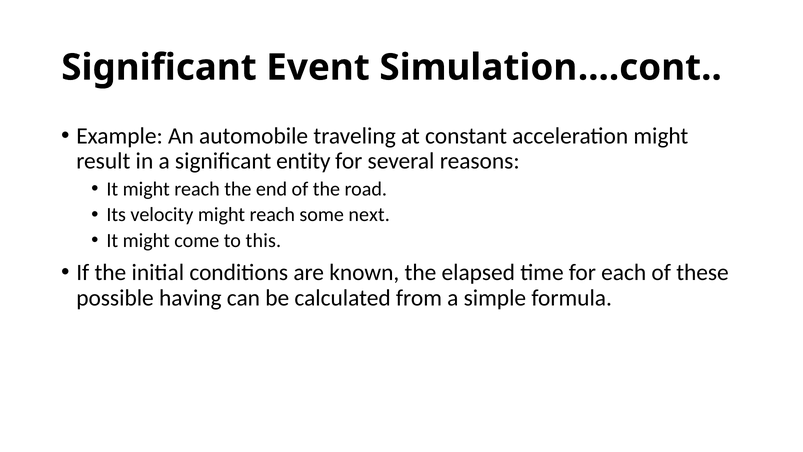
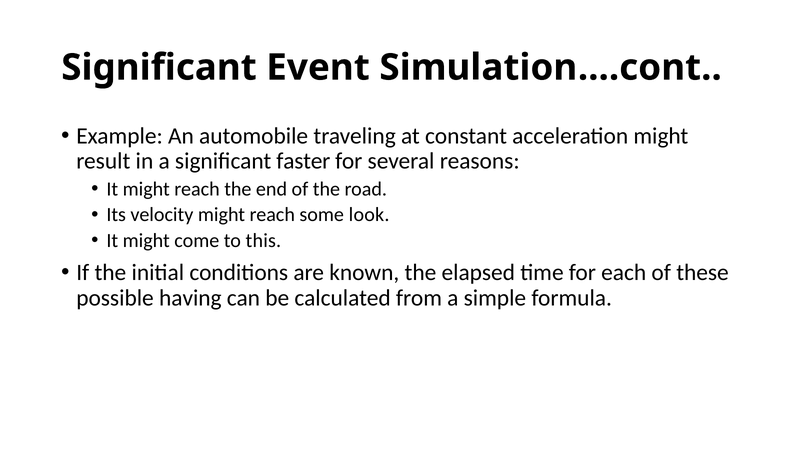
entity: entity -> faster (303, 161)
next: next -> look (369, 215)
